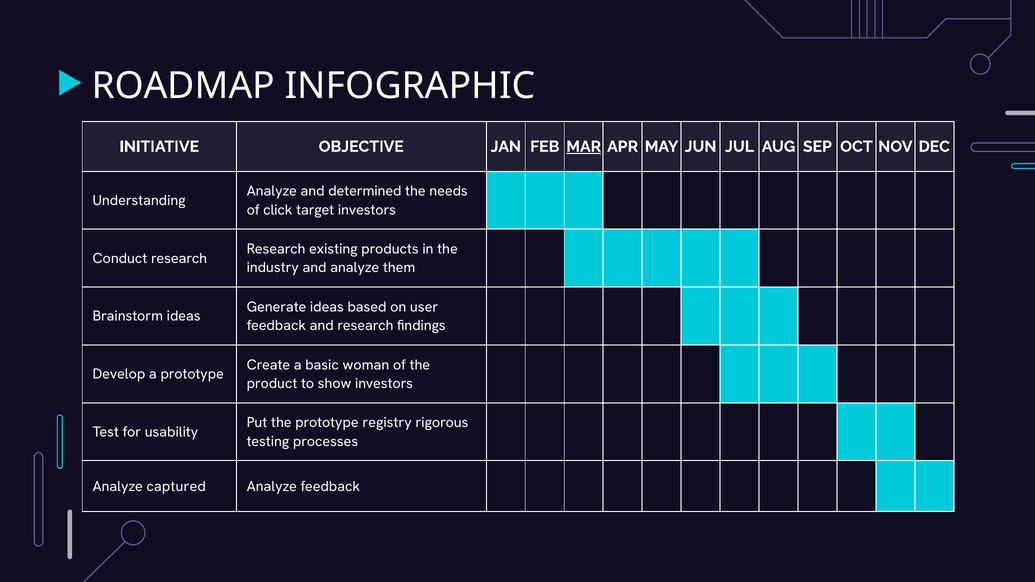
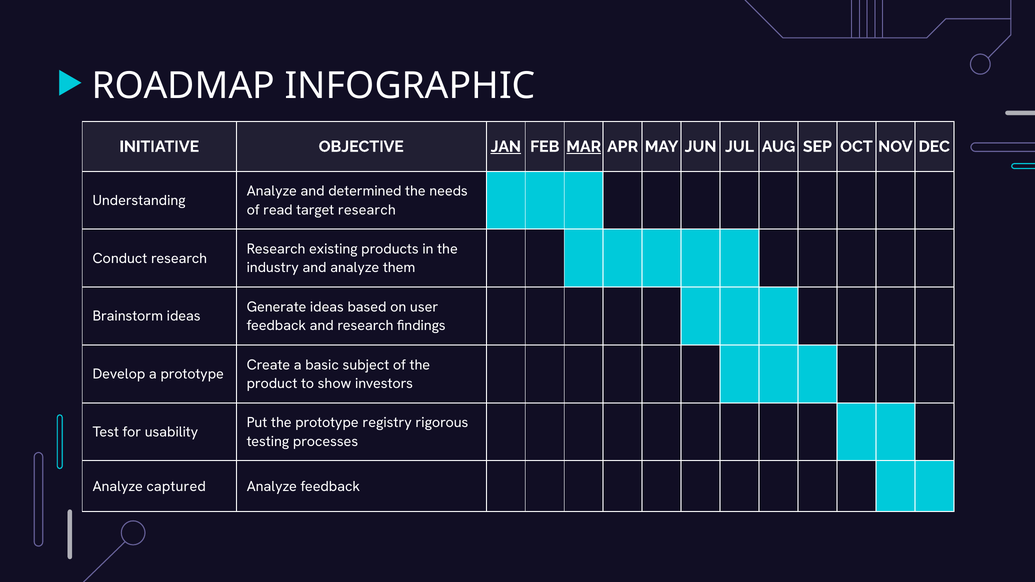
JAN underline: none -> present (506, 147)
click: click -> read (278, 210)
target investors: investors -> research (367, 210)
woman: woman -> subject (366, 365)
